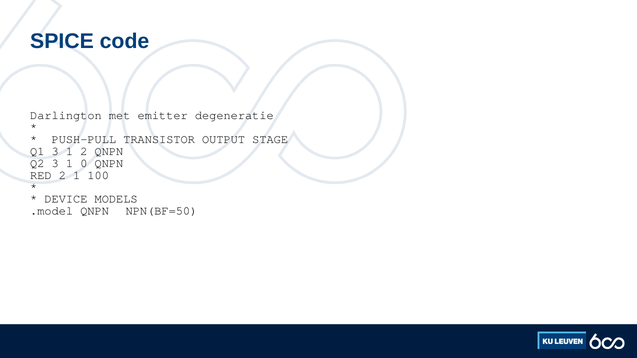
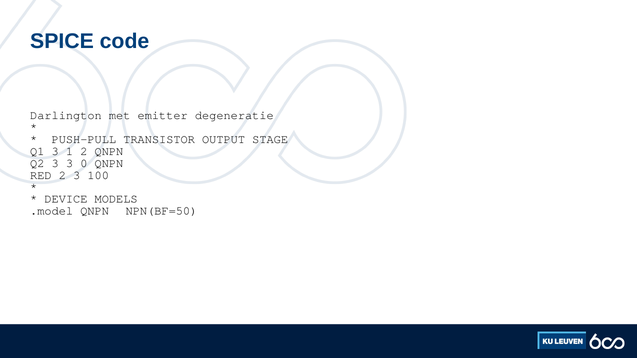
Q2 3 1: 1 -> 3 (70, 163)
2 1: 1 -> 3 (77, 175)
